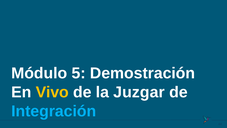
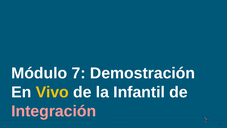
5: 5 -> 7 (79, 73)
Juzgar: Juzgar -> Infantil (139, 92)
Integración colour: light blue -> pink (54, 111)
